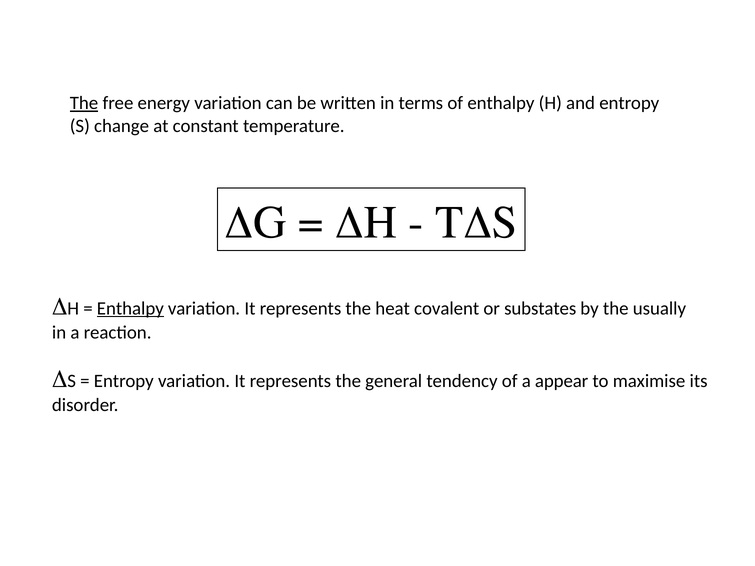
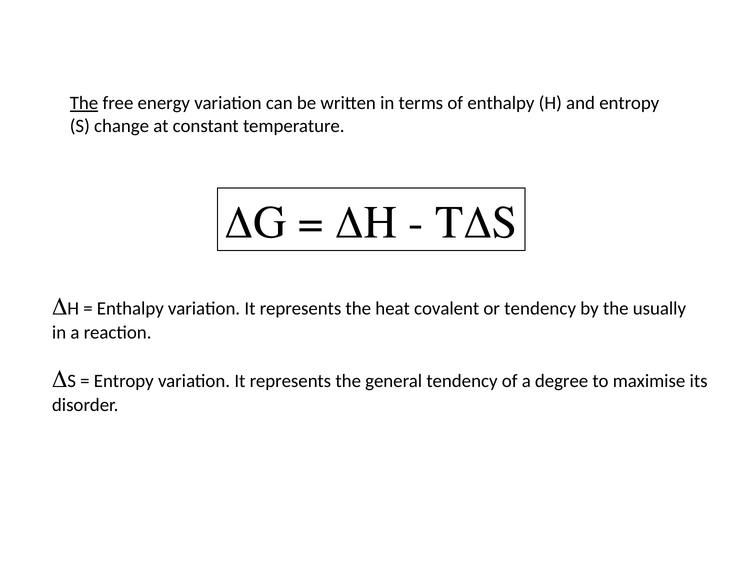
Enthalpy underline: present -> none (130, 309)
or substates: substates -> tendency (540, 309)
appear: appear -> degree (562, 381)
